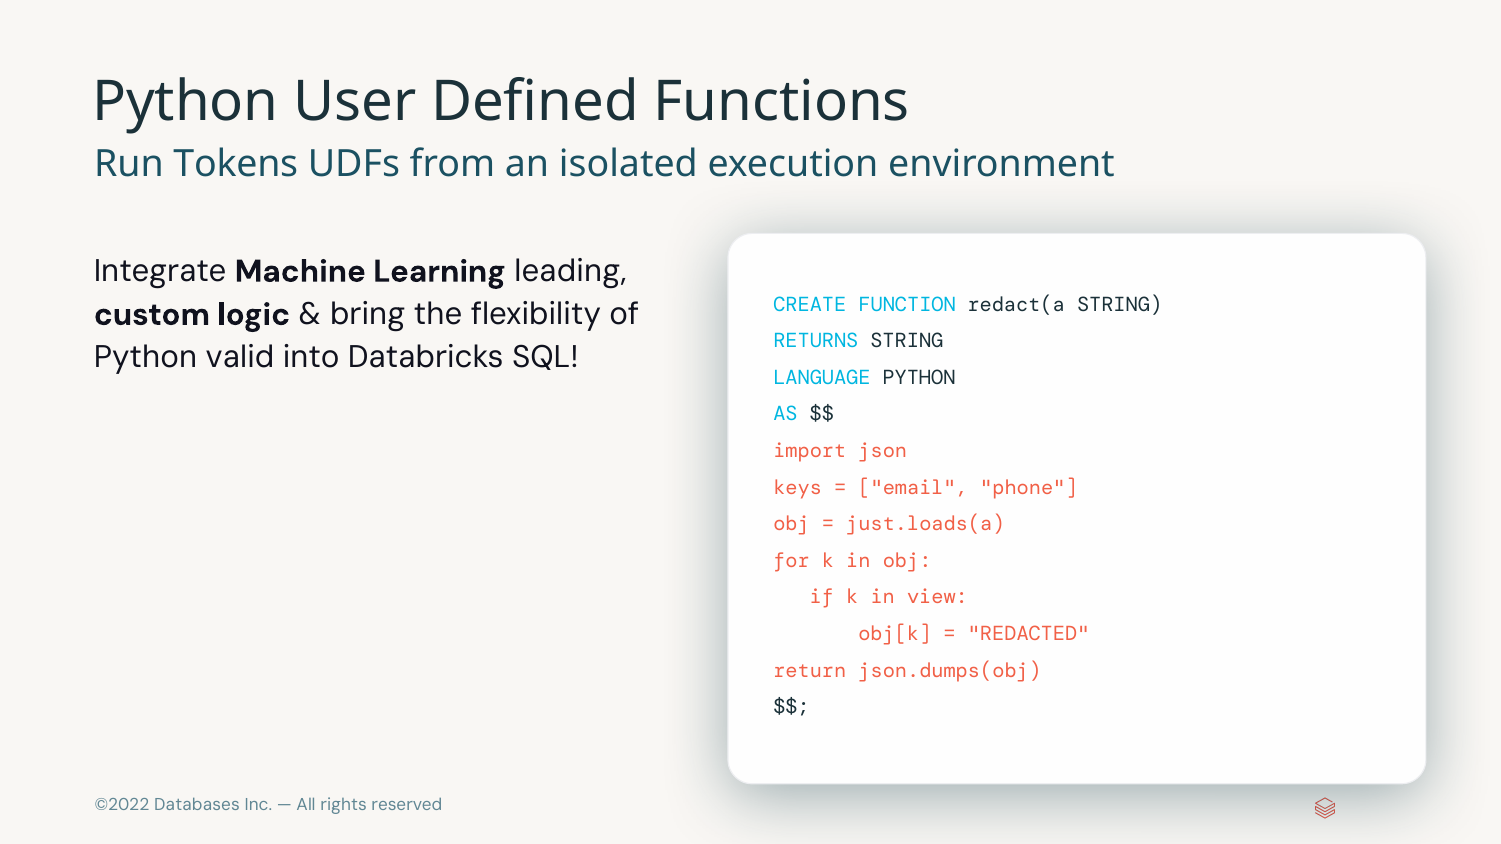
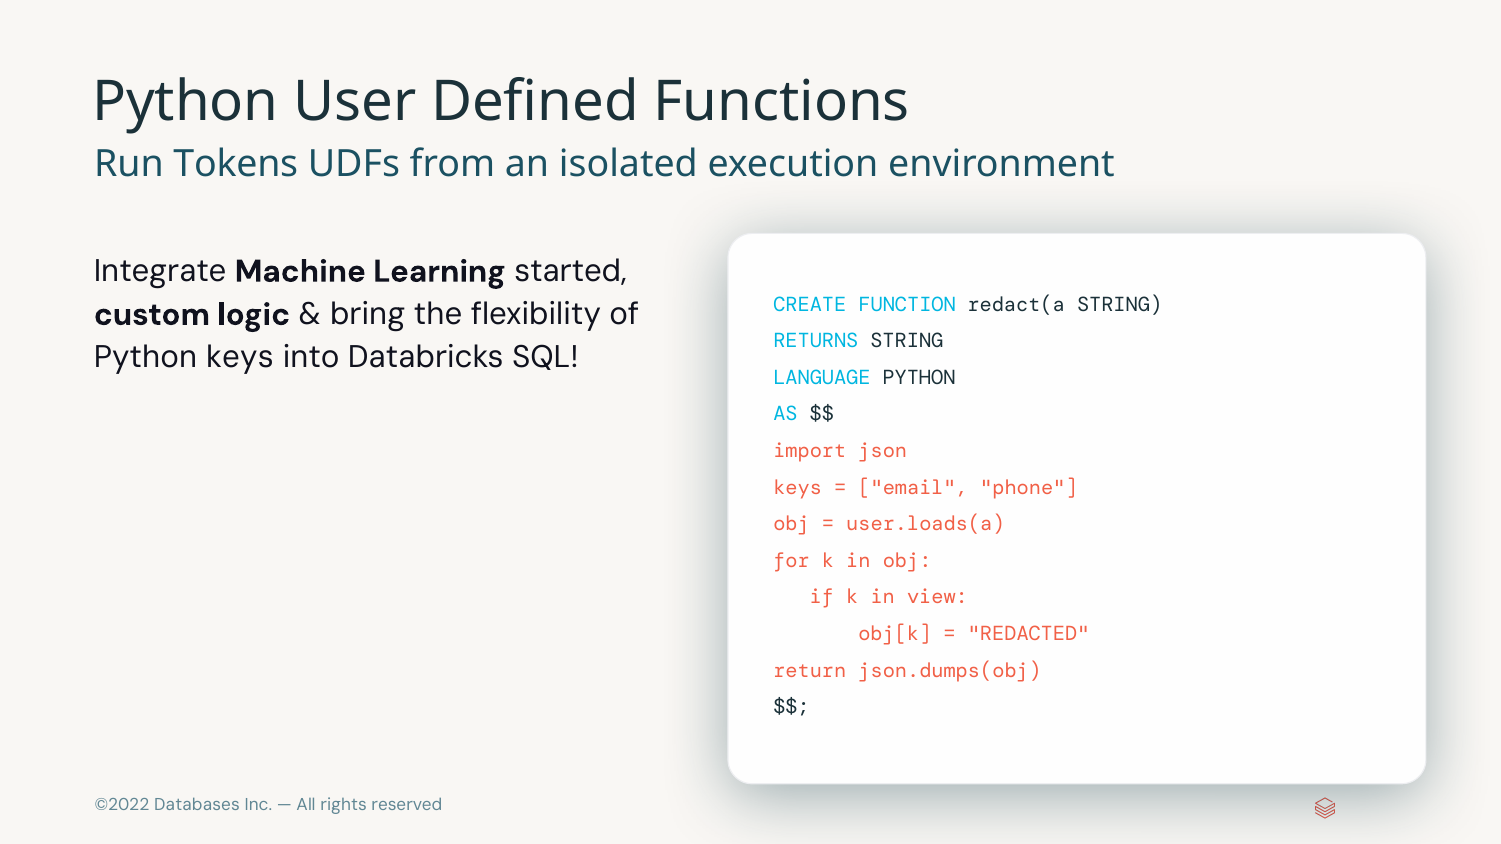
leading: leading -> started (571, 271)
Python valid: valid -> keys (240, 358)
just.loads(a: just.loads(a -> user.loads(a (925, 524)
